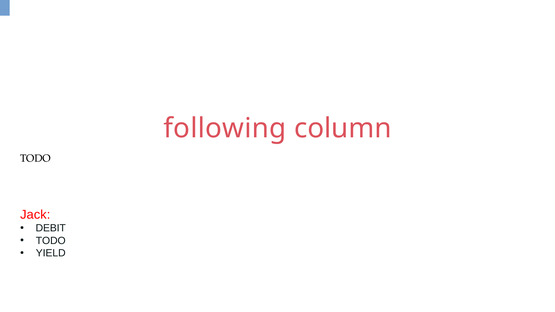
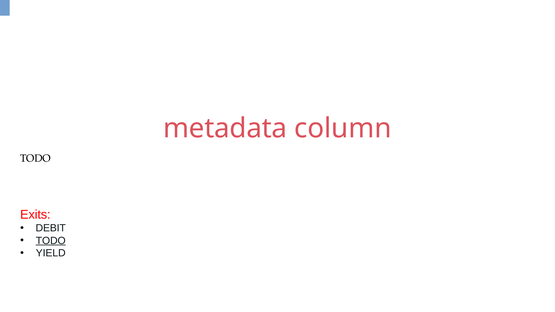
following: following -> metadata (225, 129)
Jack: Jack -> Exits (35, 215)
TODO underline: none -> present (51, 241)
